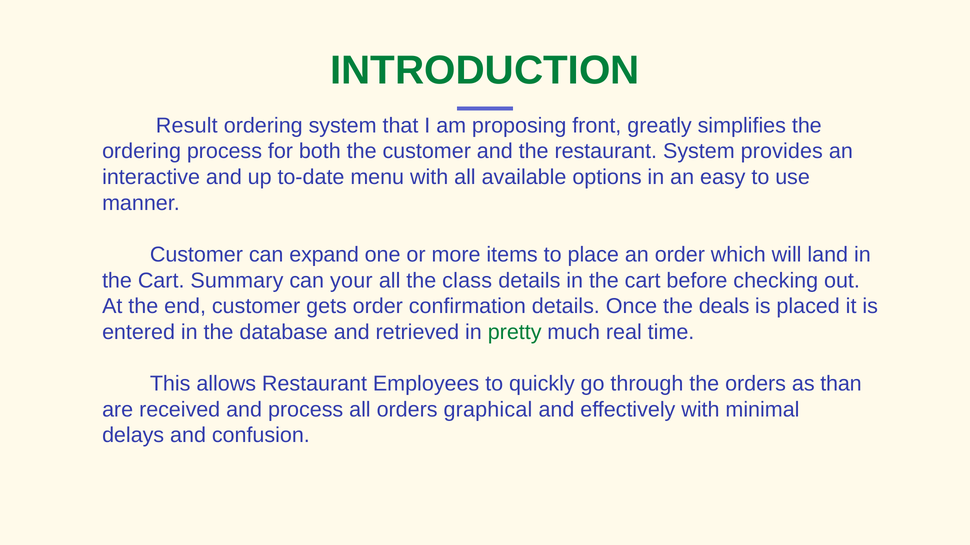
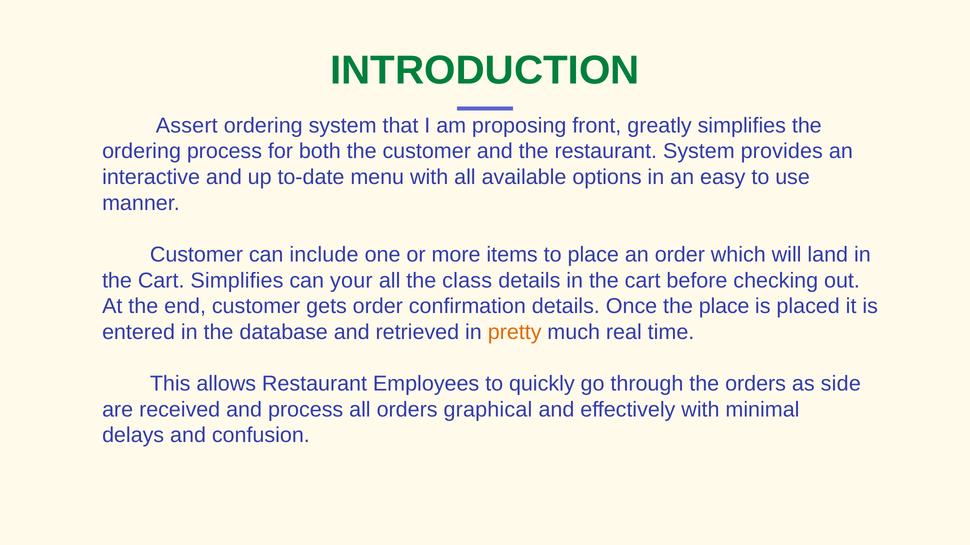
Result: Result -> Assert (187, 126)
expand: expand -> include (324, 255)
Cart Summary: Summary -> Simplifies (237, 281)
the deals: deals -> place (724, 307)
pretty colour: green -> orange (515, 332)
than: than -> side (841, 384)
